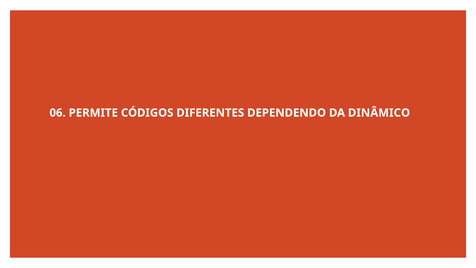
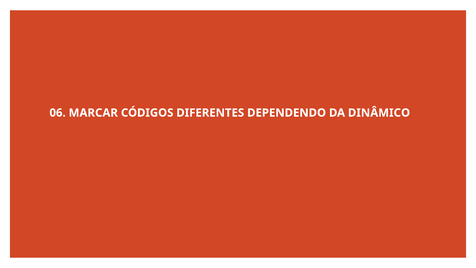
PERMITE: PERMITE -> MARCAR (93, 113)
